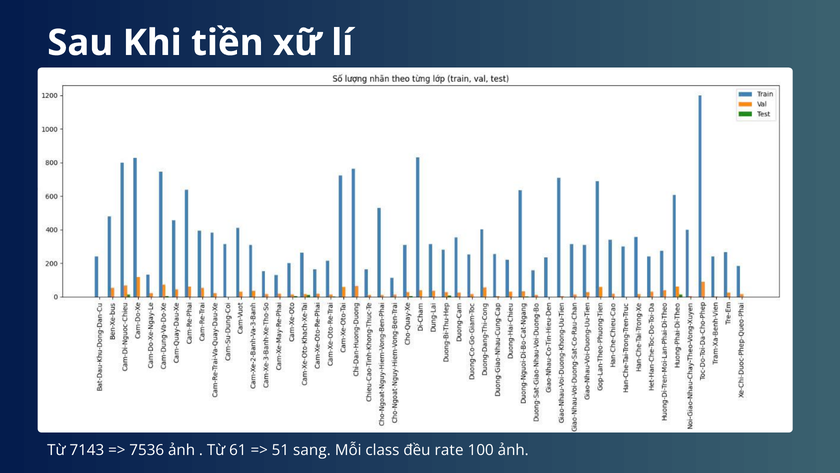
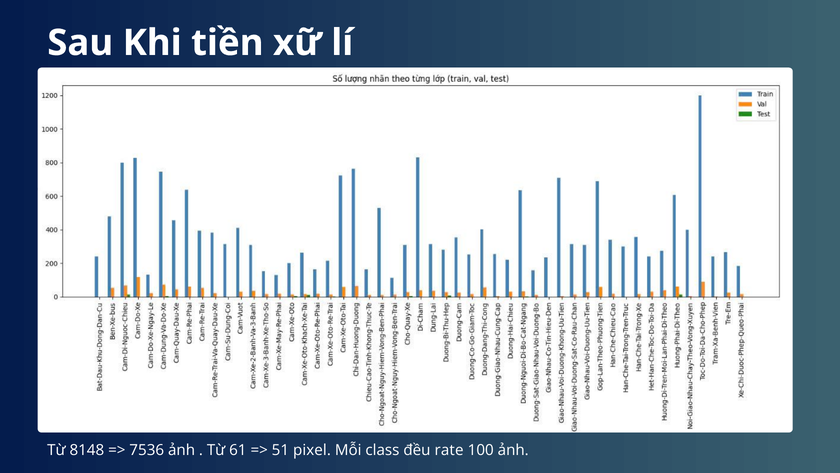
7143: 7143 -> 8148 (87, 450)
sang: sang -> pixel (312, 450)
